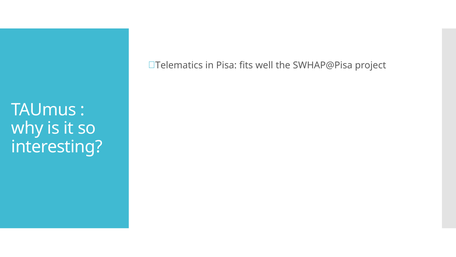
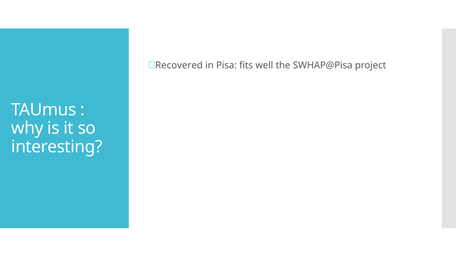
Telematics: Telematics -> Recovered (179, 65)
